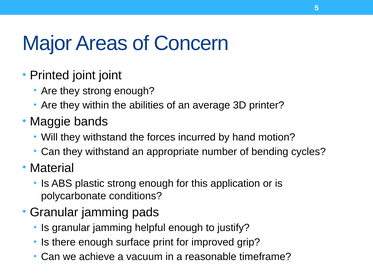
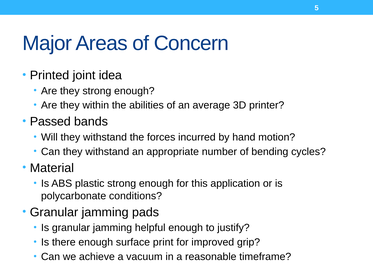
joint joint: joint -> idea (110, 75)
Maggie: Maggie -> Passed (50, 122)
